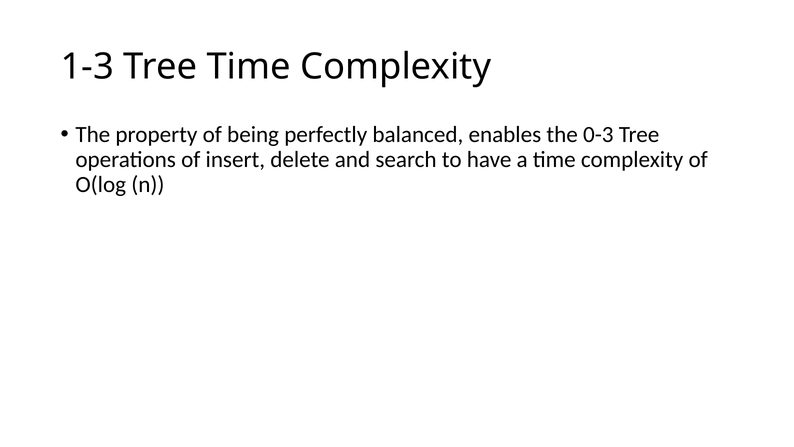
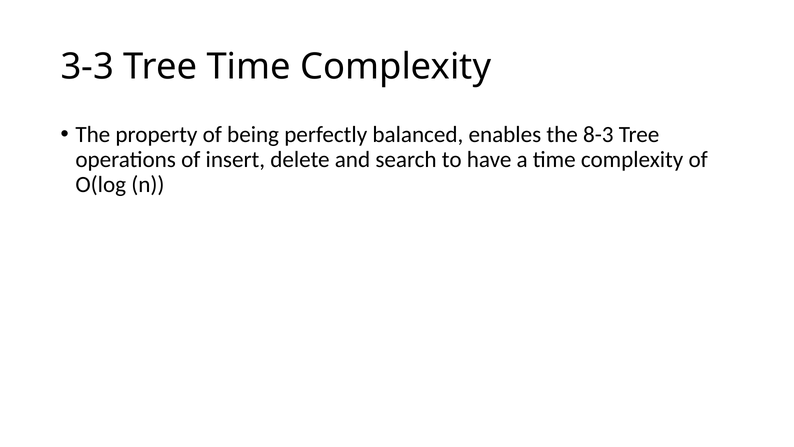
1-3: 1-3 -> 3-3 (87, 67)
0-3: 0-3 -> 8-3 (598, 134)
